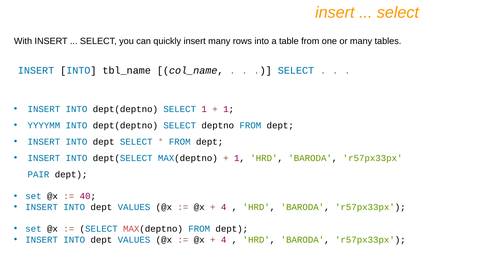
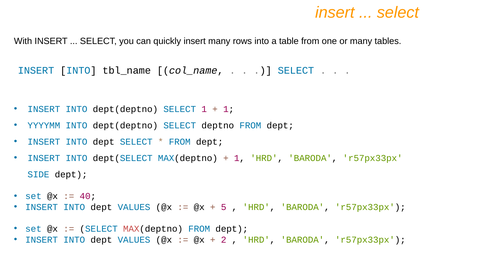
PAIR: PAIR -> SIDE (38, 174)
4: 4 -> 5 (224, 207)
4: 4 -> 2 (224, 239)
